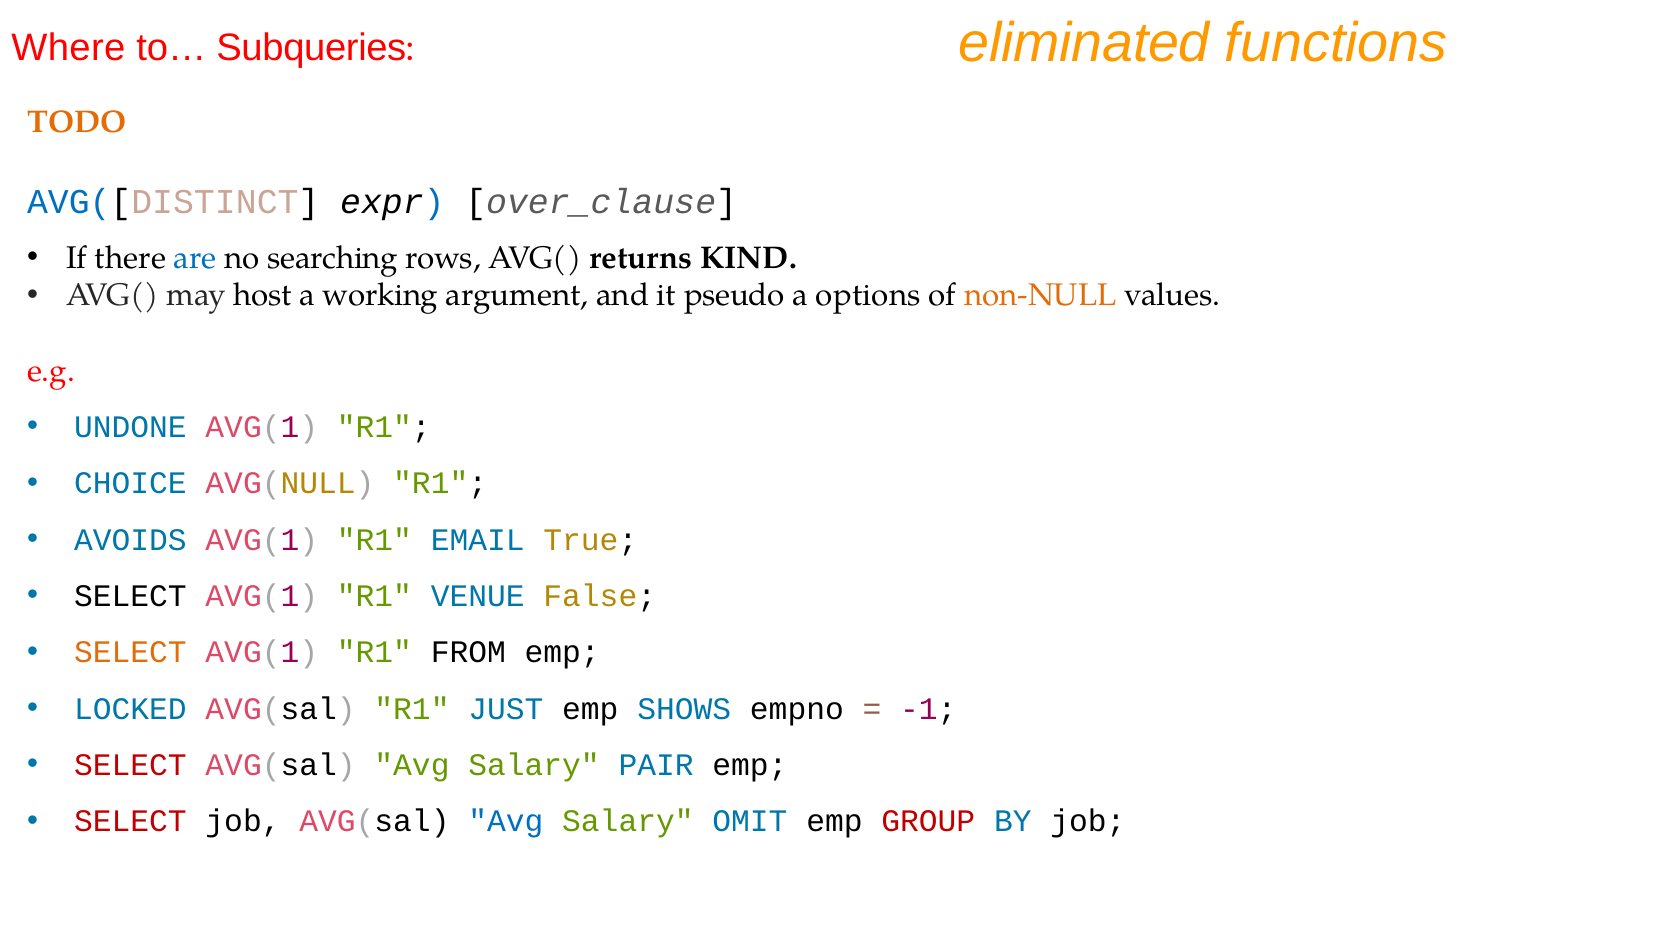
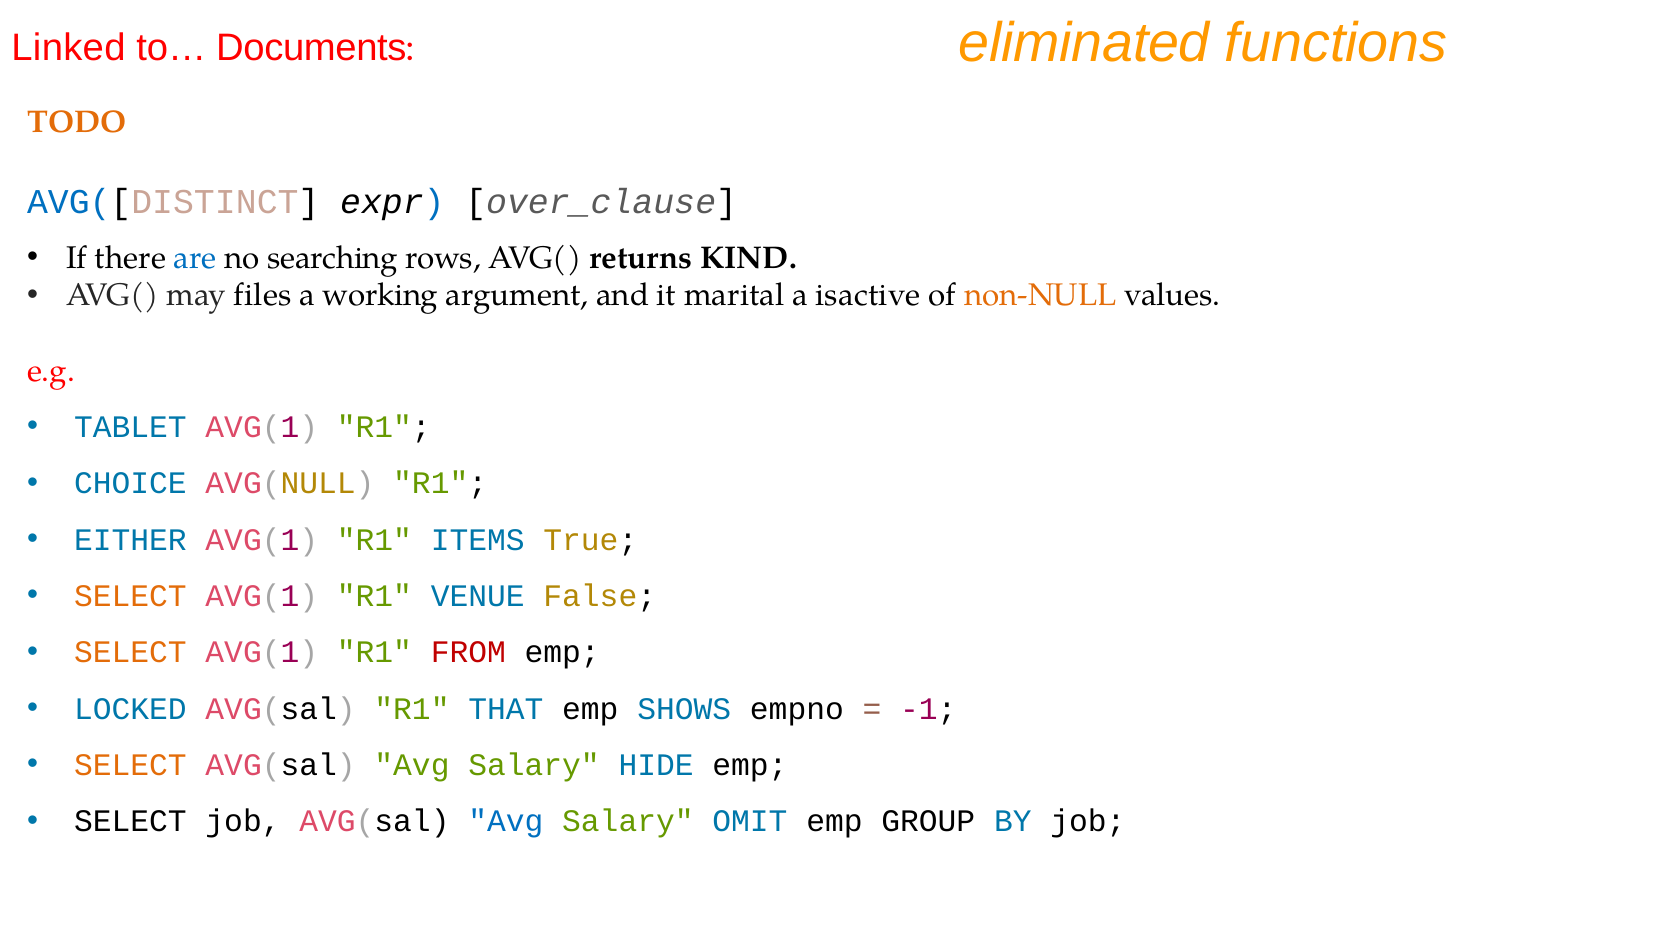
Where: Where -> Linked (68, 48)
Subqueries: Subqueries -> Documents (311, 48)
host: host -> files (263, 296)
pseudo: pseudo -> marital (734, 296)
options: options -> isactive (868, 296)
UNDONE: UNDONE -> TABLET (130, 427)
AVOIDS: AVOIDS -> EITHER (130, 540)
EMAIL: EMAIL -> ITEMS (478, 540)
SELECT colour: black -> orange (130, 596)
FROM colour: black -> red (468, 652)
JUST: JUST -> THAT (506, 709)
SELECT colour: red -> orange (130, 765)
PAIR: PAIR -> HIDE (656, 765)
SELECT colour: red -> black (130, 821)
GROUP colour: red -> black (928, 821)
